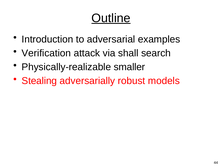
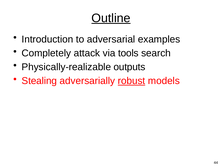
Verification: Verification -> Completely (46, 53)
shall: shall -> tools (128, 53)
smaller: smaller -> outputs (129, 67)
robust underline: none -> present (131, 81)
